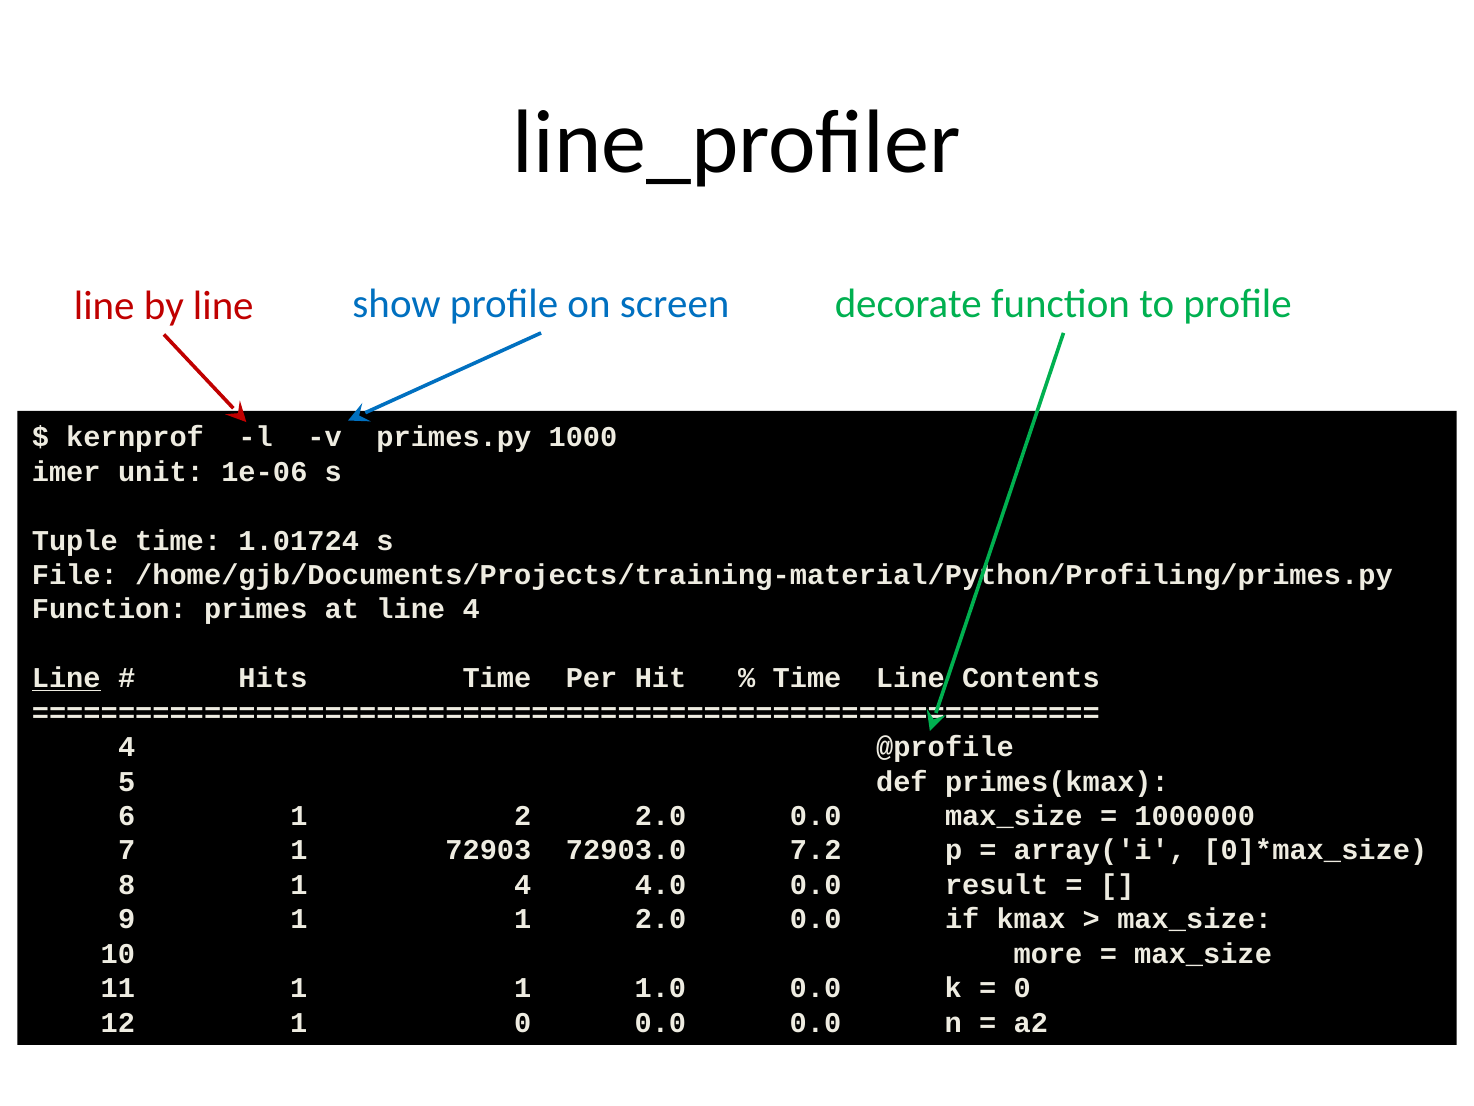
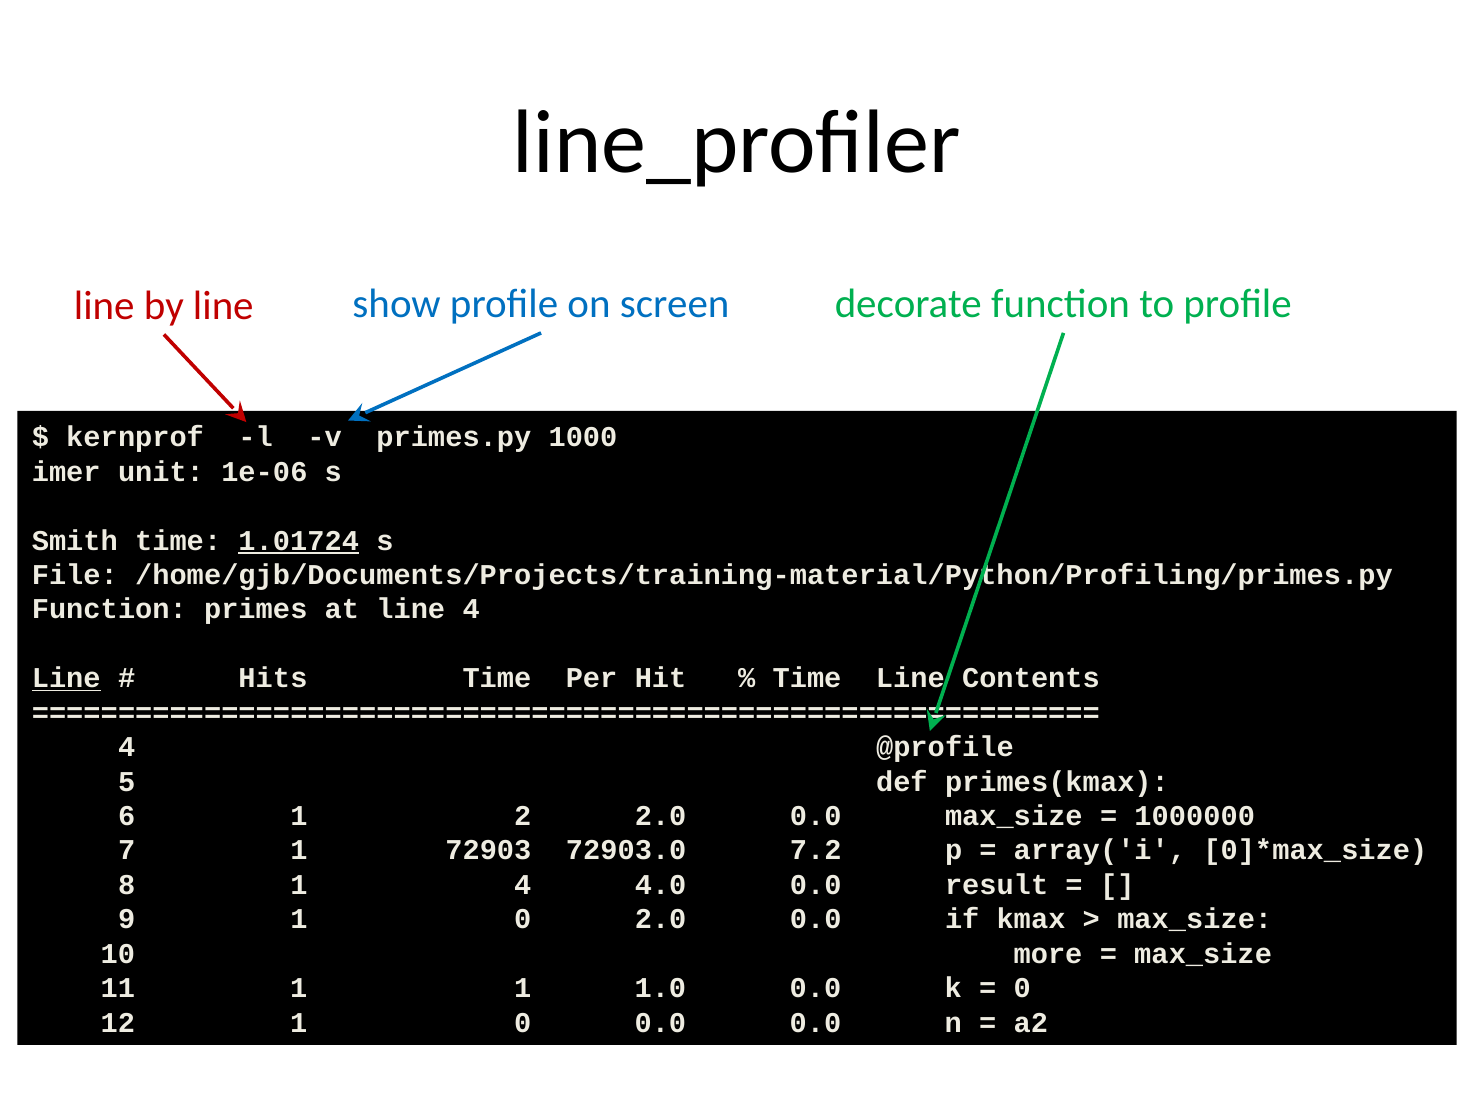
Tuple: Tuple -> Smith (75, 540)
1.01724 underline: none -> present (299, 540)
9 1 1: 1 -> 0 (523, 919)
